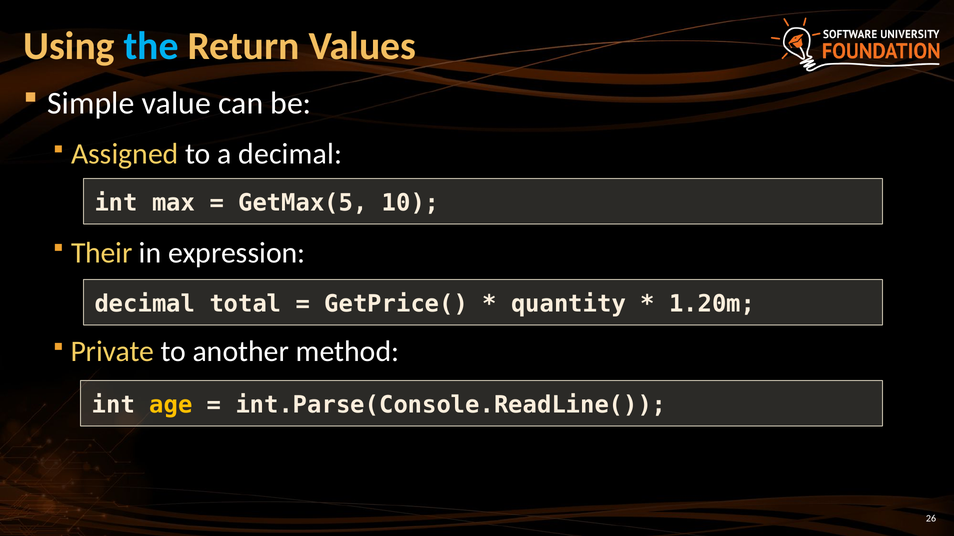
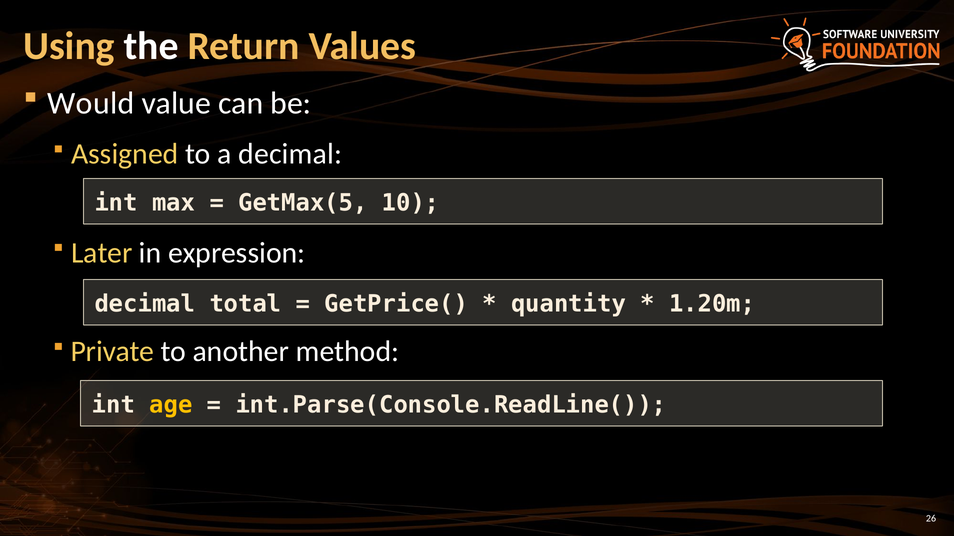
the colour: light blue -> white (151, 46)
Simple: Simple -> Would (91, 104)
Their: Their -> Later (102, 253)
